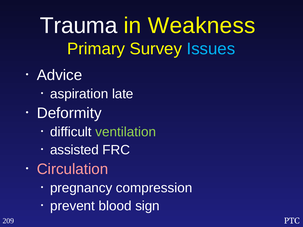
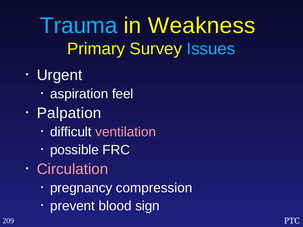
Trauma colour: white -> light blue (79, 26)
Advice: Advice -> Urgent (60, 75)
late: late -> feel (123, 94)
Deformity: Deformity -> Palpation (69, 113)
ventilation colour: light green -> pink (126, 132)
assisted: assisted -> possible (74, 150)
